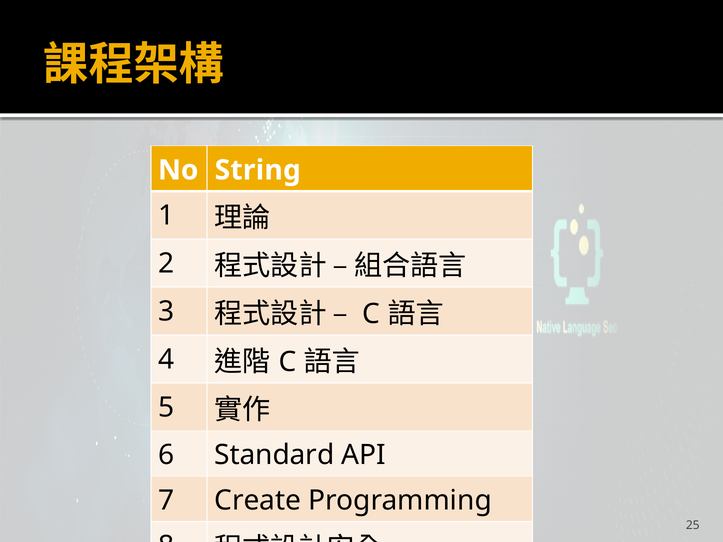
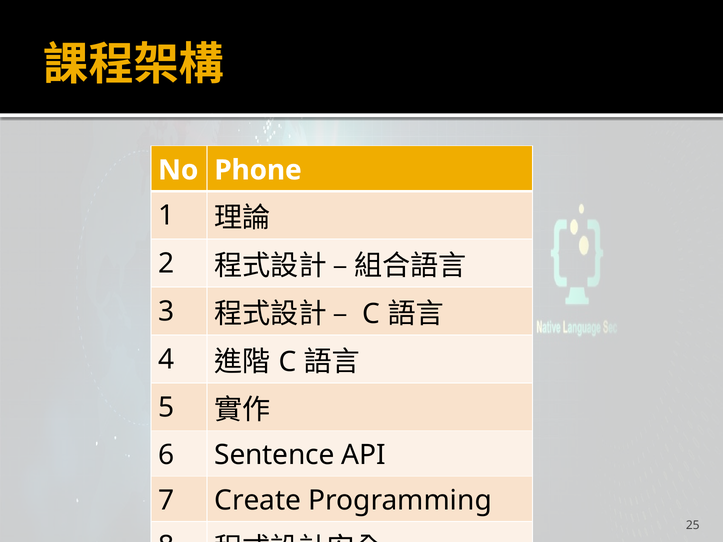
String: String -> Phone (258, 170)
Standard: Standard -> Sentence (274, 455)
